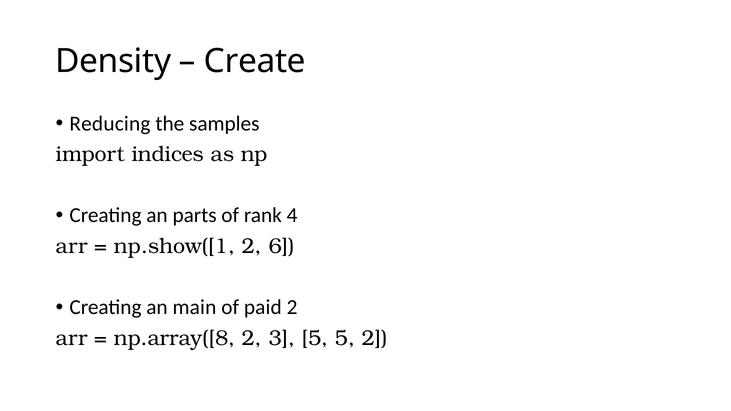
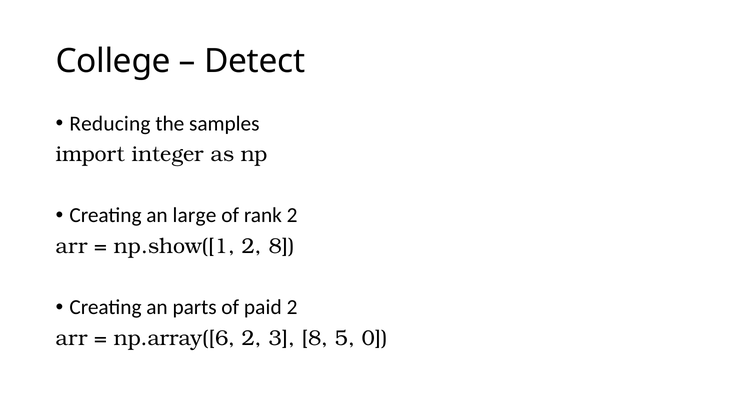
Density: Density -> College (113, 61)
Create: Create -> Detect (255, 61)
indices: indices -> integer (168, 154)
parts: parts -> large (194, 216)
rank 4: 4 -> 2 (292, 216)
2 6: 6 -> 8 (282, 246)
main: main -> parts (195, 307)
np.array([8: np.array([8 -> np.array([6 (174, 338)
3 5: 5 -> 8 (315, 338)
5 2: 2 -> 0 (375, 338)
